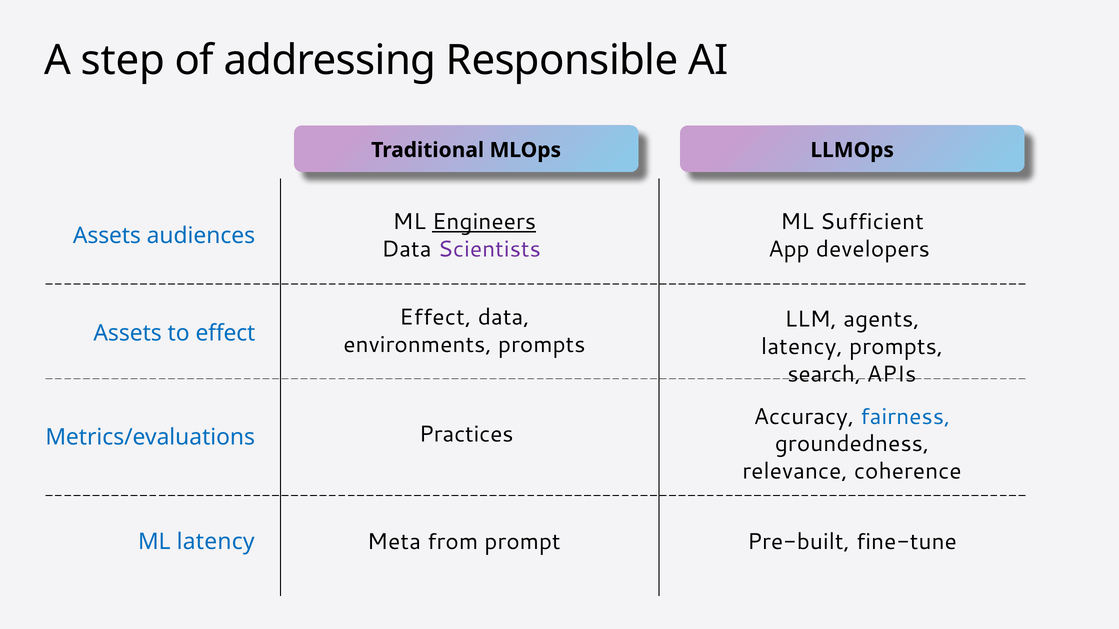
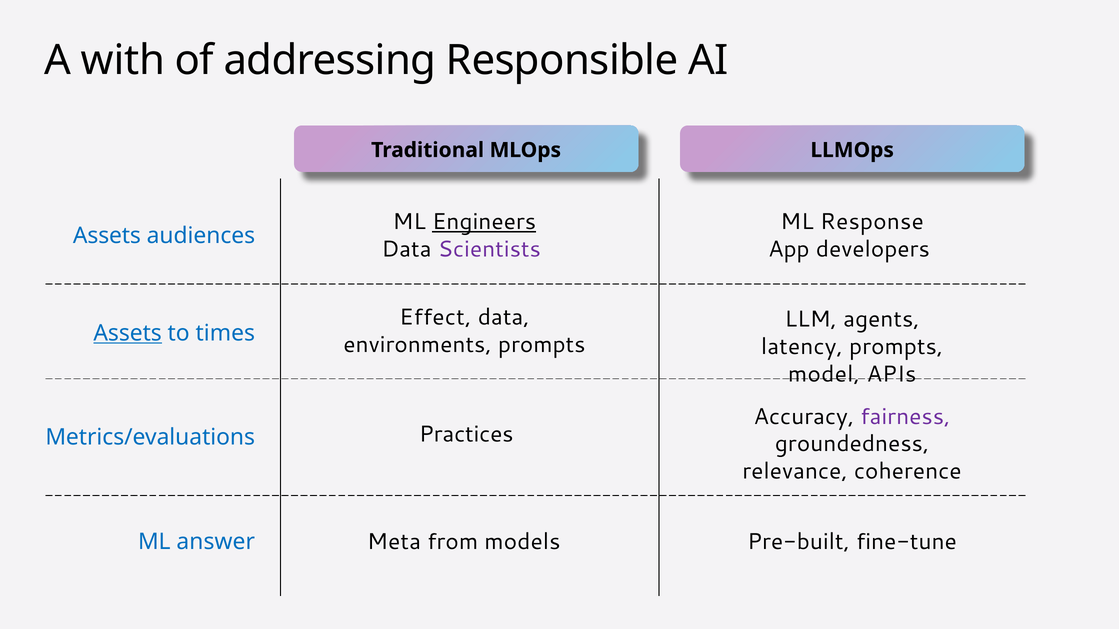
step: step -> with (123, 61)
Sufficient: Sufficient -> Response (872, 222)
Assets underline: none -> present (128, 333)
to effect: effect -> times (225, 333)
search: search -> model (824, 374)
fairness colour: blue -> purple (905, 417)
prompt: prompt -> models (522, 542)
ML latency: latency -> answer (216, 542)
